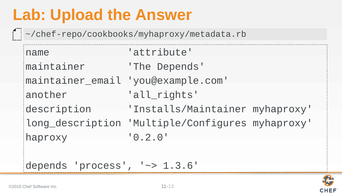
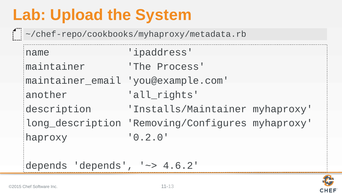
Answer: Answer -> System (164, 15)
attribute: attribute -> ipaddress (160, 52)
The Depends: Depends -> Process (181, 66)
Multiple/Configures: Multiple/Configures -> Removing/Configures (187, 123)
depends process: process -> depends (103, 165)
1.3.6: 1.3.6 -> 4.6.2 (181, 165)
